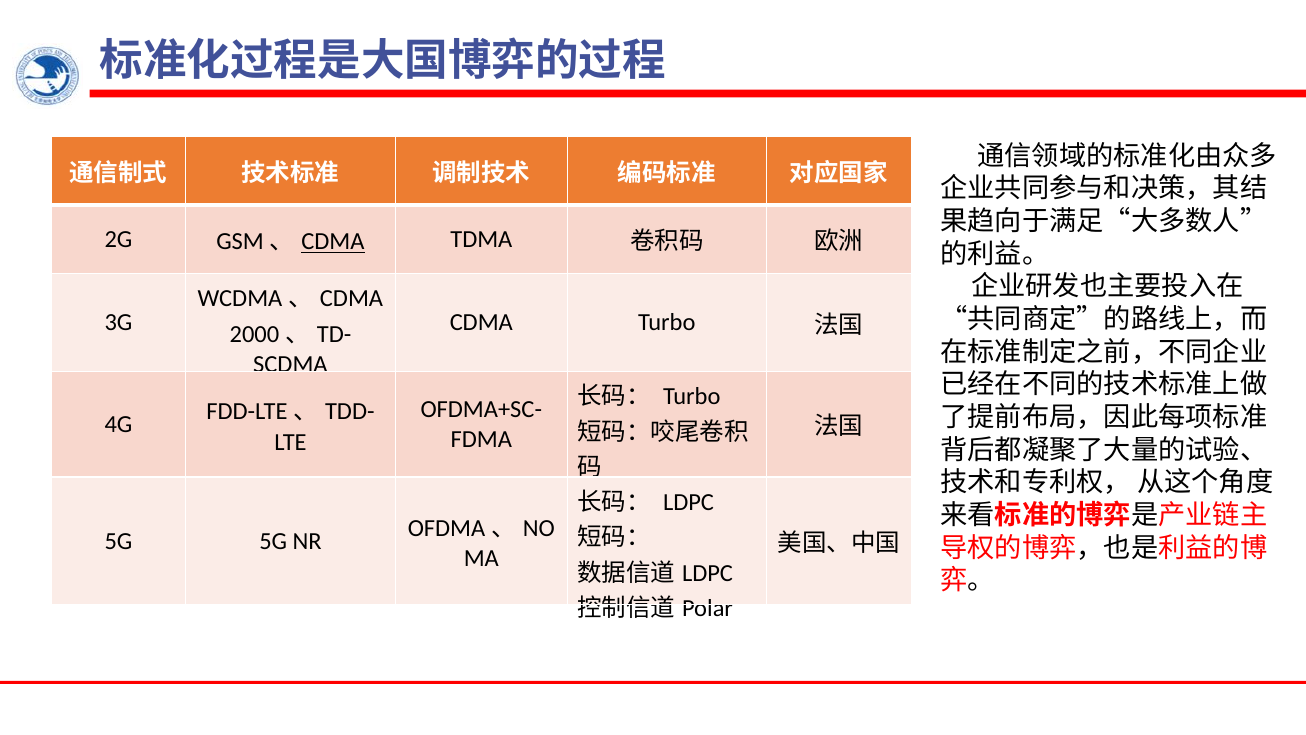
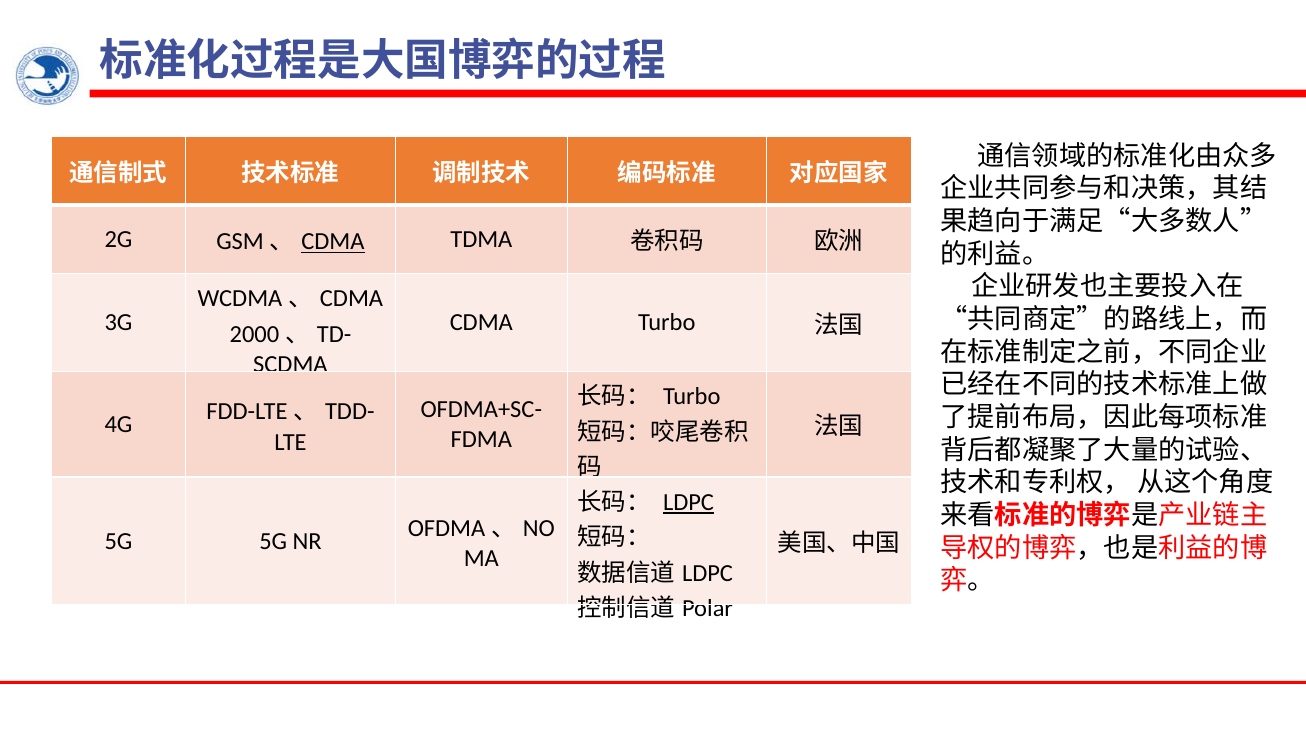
LDPC underline: none -> present (689, 502)
